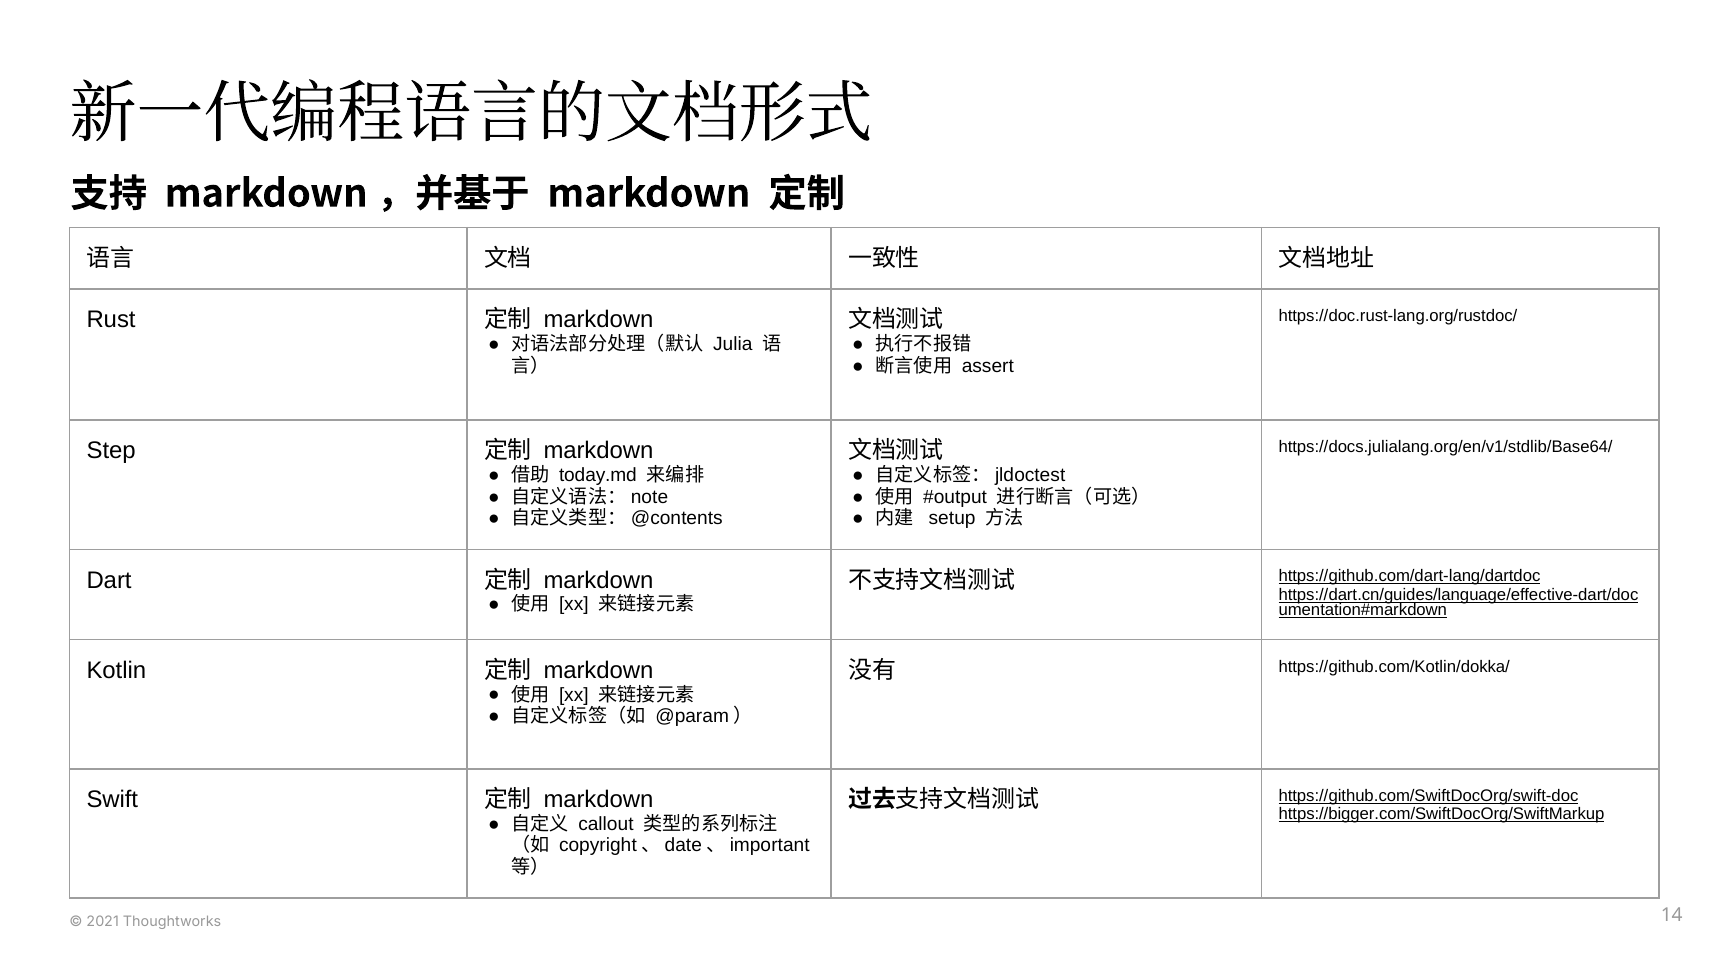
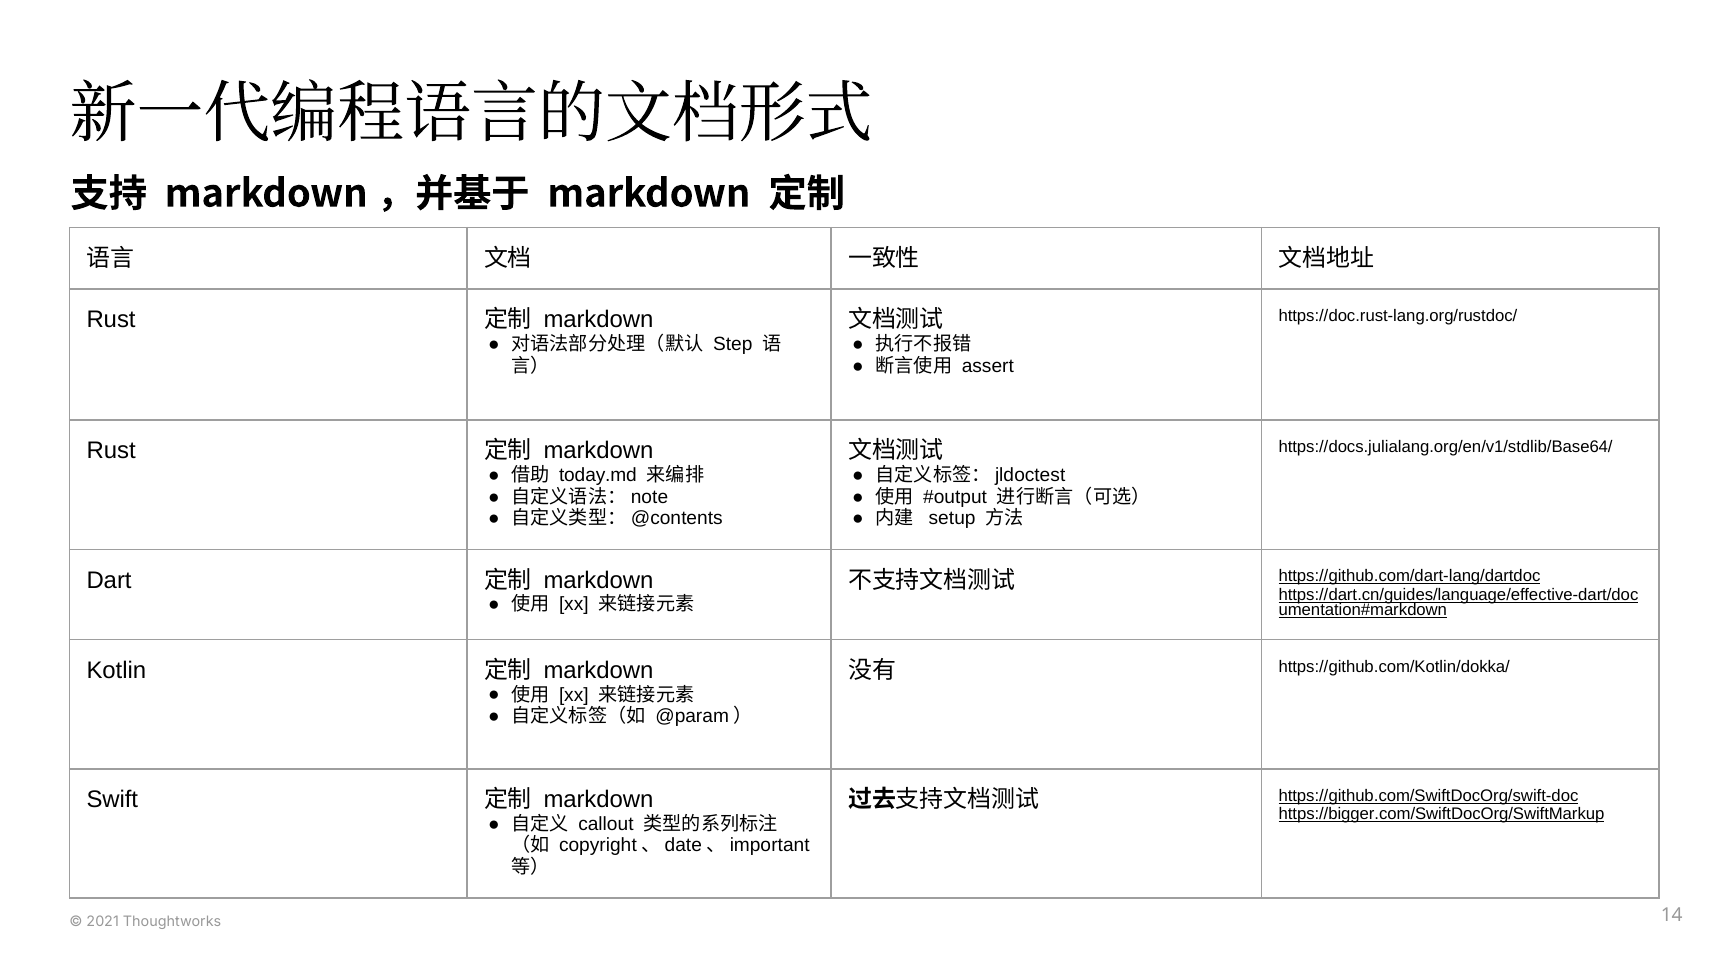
Julia: Julia -> Step (733, 344)
Step: Step -> Rust (111, 451)
